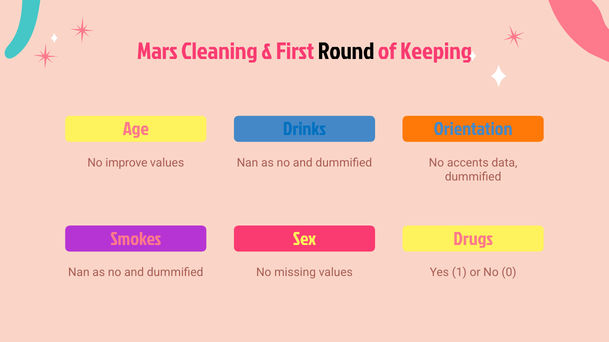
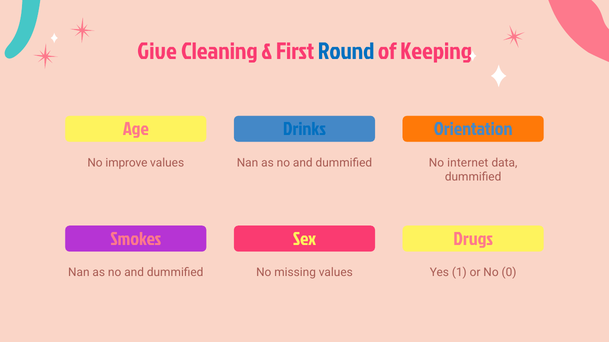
Mars: Mars -> Give (157, 52)
Round colour: black -> blue (346, 52)
accents: accents -> internet (468, 163)
